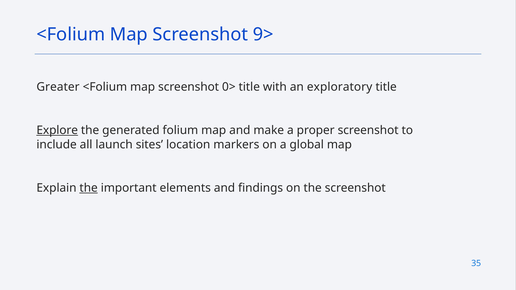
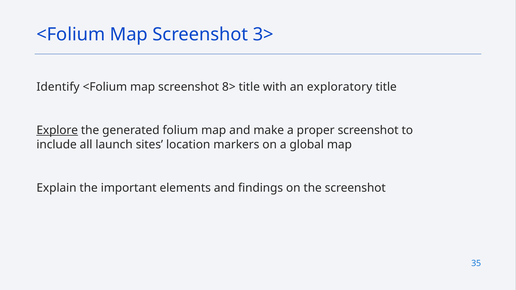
9>: 9> -> 3> (263, 34)
Greater: Greater -> Identify (58, 87)
0>: 0> -> 8> (229, 87)
the underline: present -> none (89, 188)
